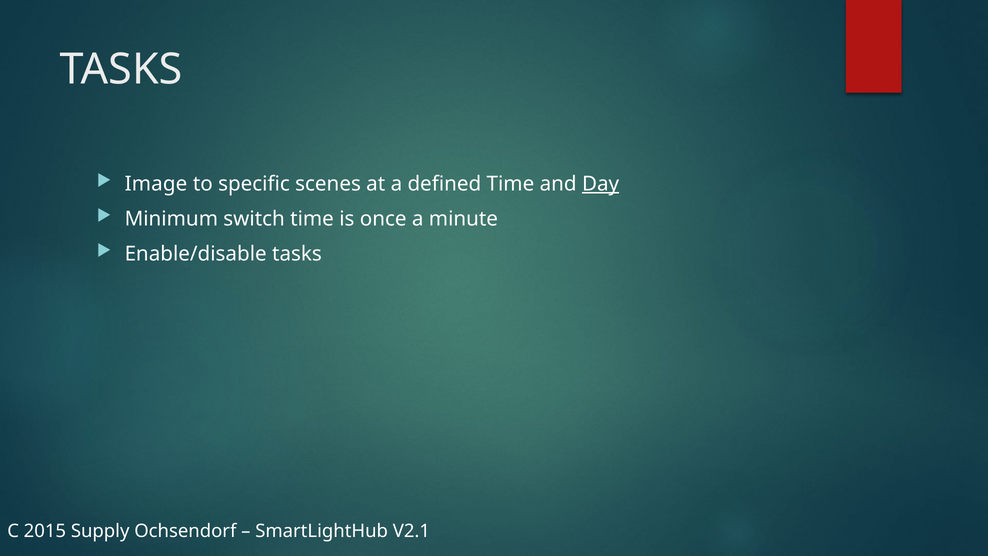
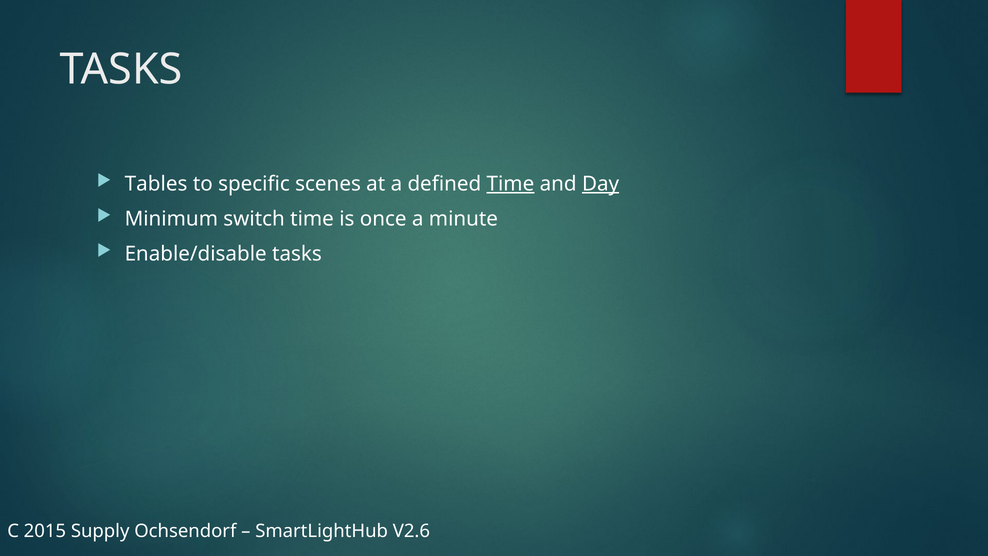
Image: Image -> Tables (156, 184)
Time underline: none -> present (510, 184)
V2.1: V2.1 -> V2.6 (411, 531)
